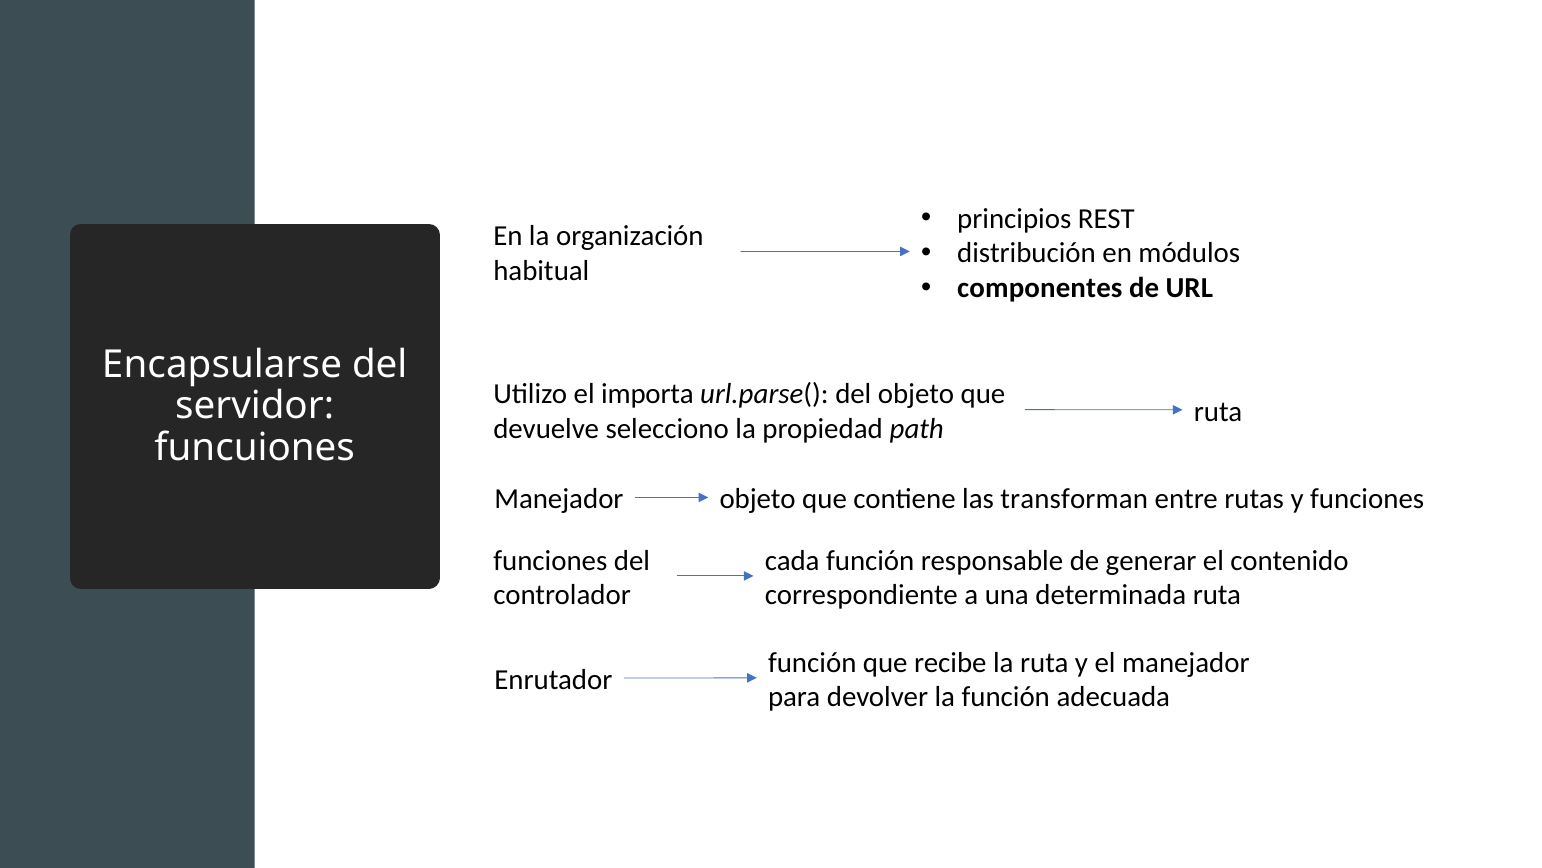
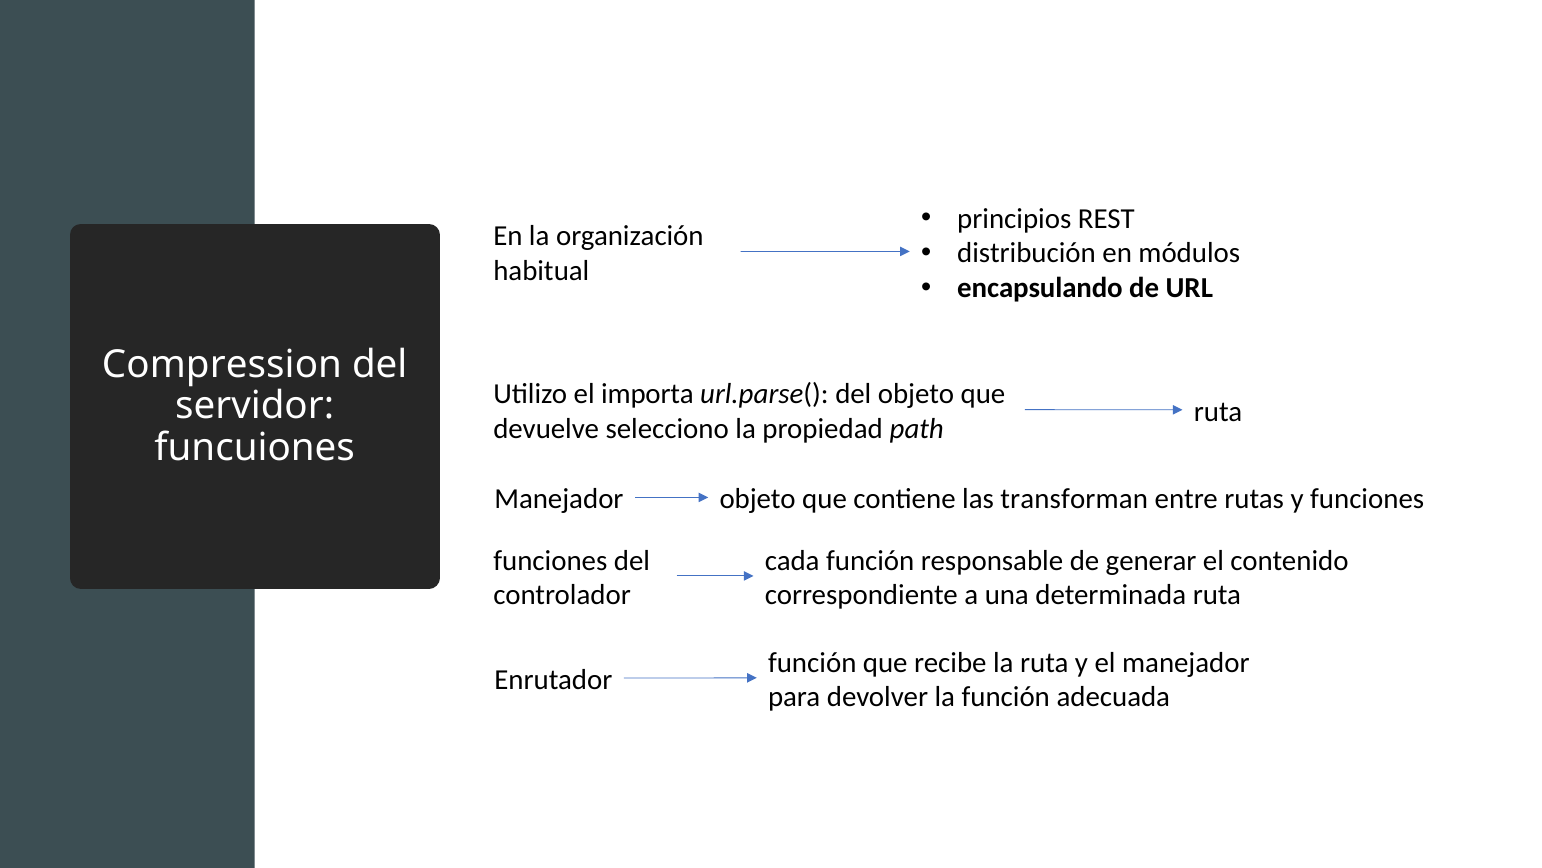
componentes: componentes -> encapsulando (1040, 288)
Encapsularse: Encapsularse -> Compression (222, 364)
